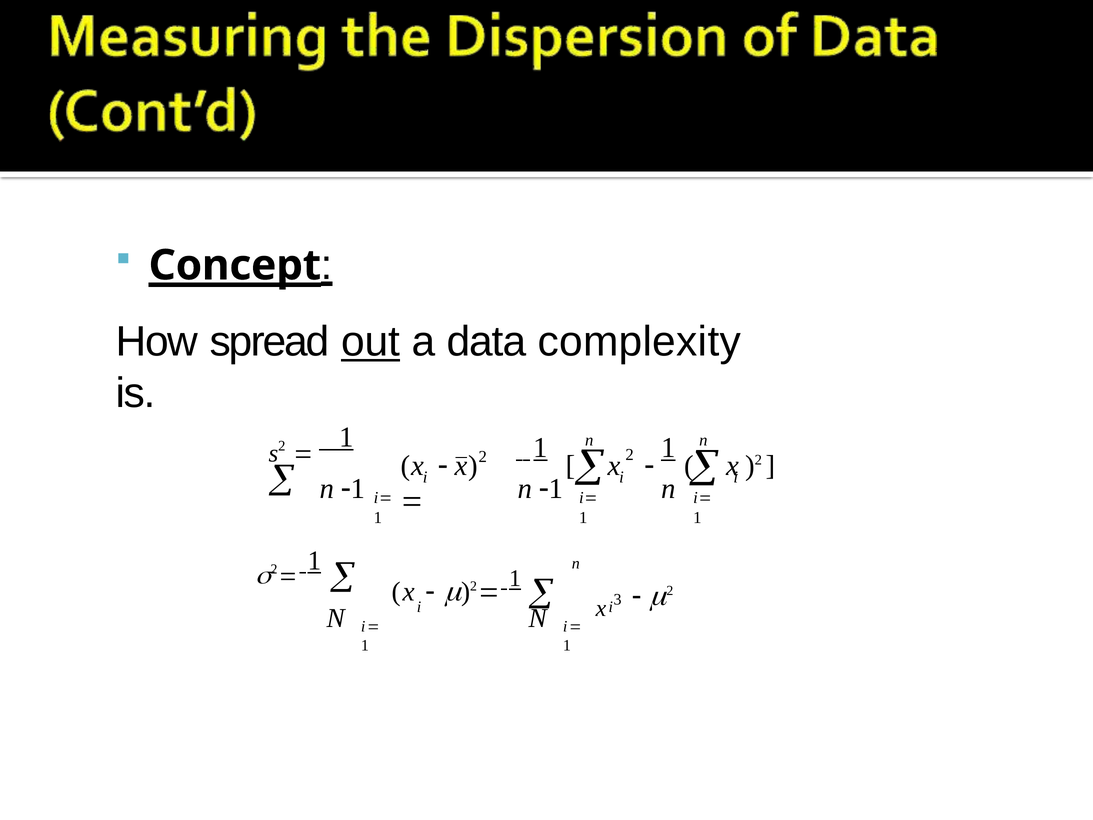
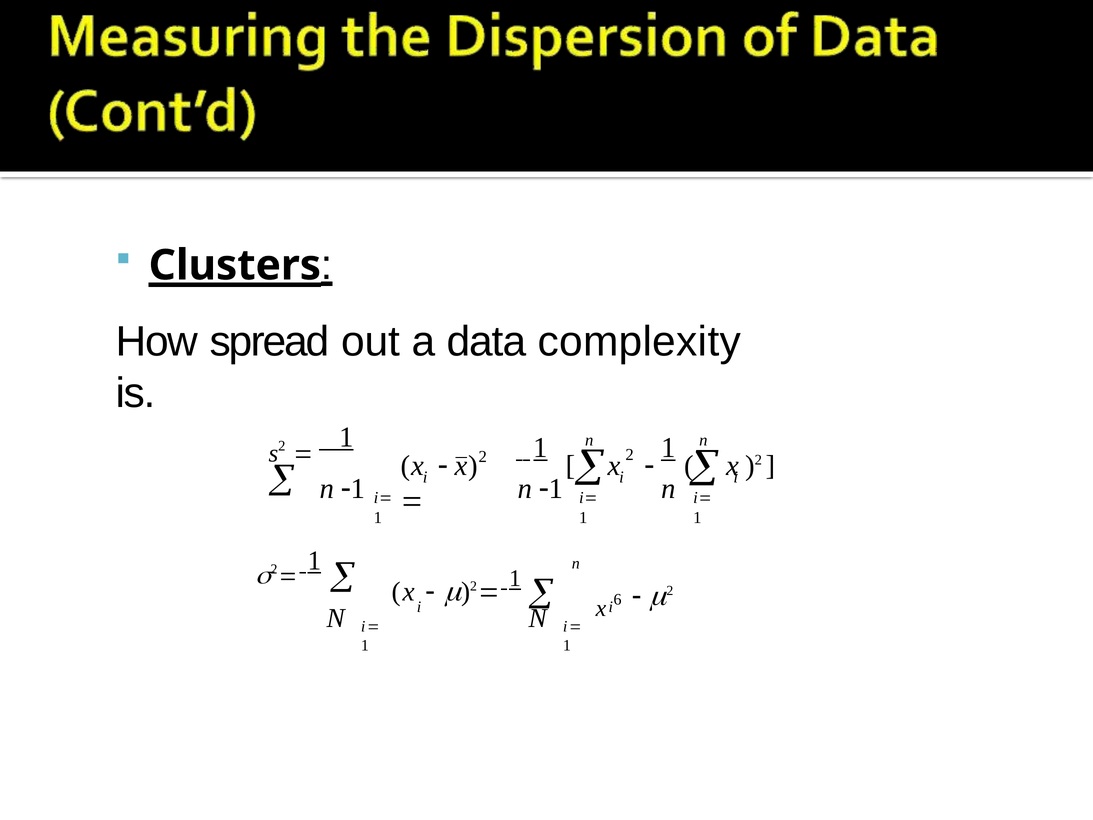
Concept: Concept -> Clusters (235, 265)
out underline: present -> none (371, 342)
3: 3 -> 6 (618, 599)
